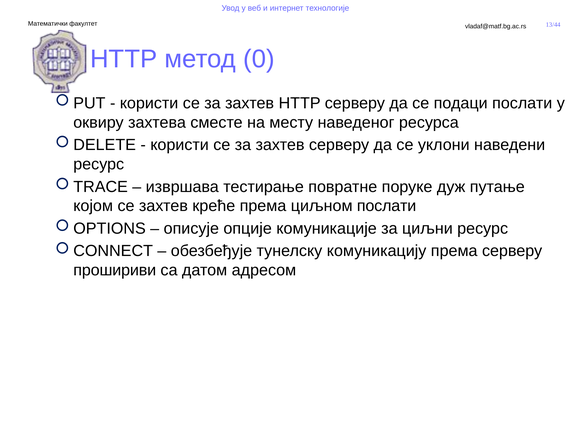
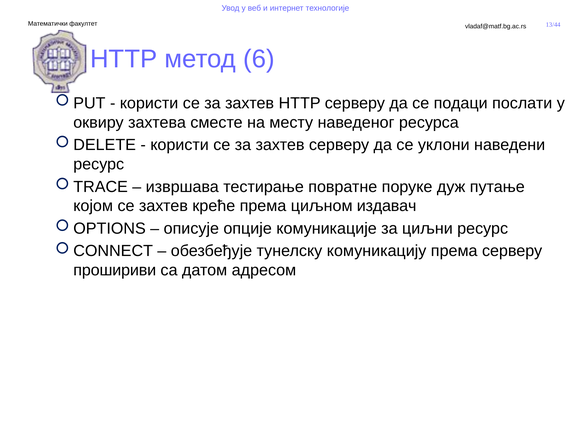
0: 0 -> 6 (259, 59)
циљном послати: послати -> издавач (387, 206)
